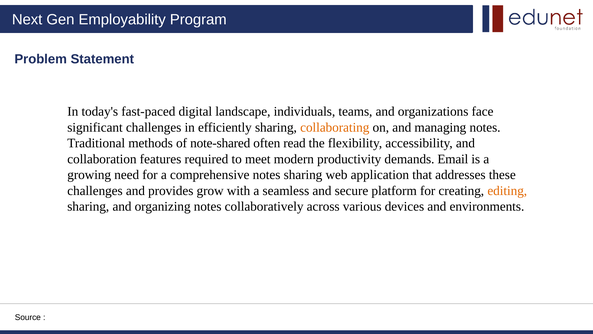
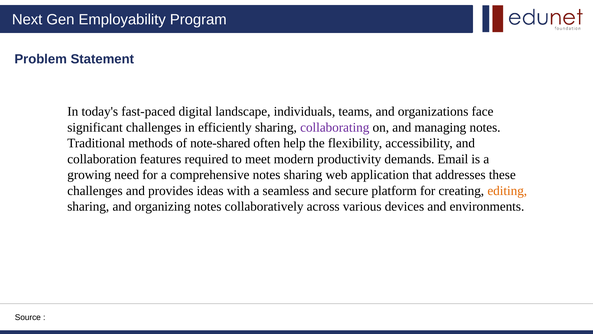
collaborating colour: orange -> purple (335, 127)
read: read -> help (295, 143)
grow: grow -> ideas (210, 190)
